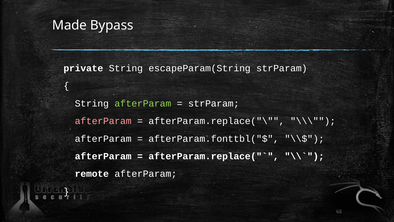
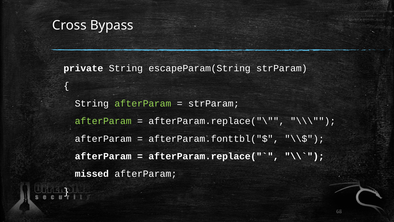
Made: Made -> Cross (69, 25)
afterParam colour: pink -> light green (103, 121)
remote: remote -> missed (92, 174)
